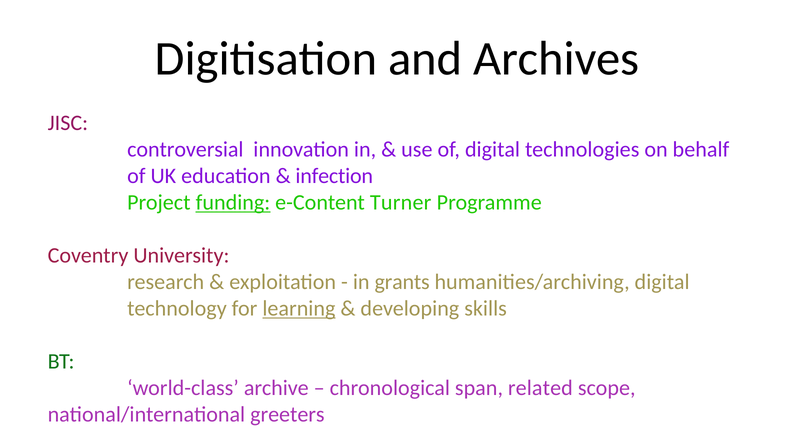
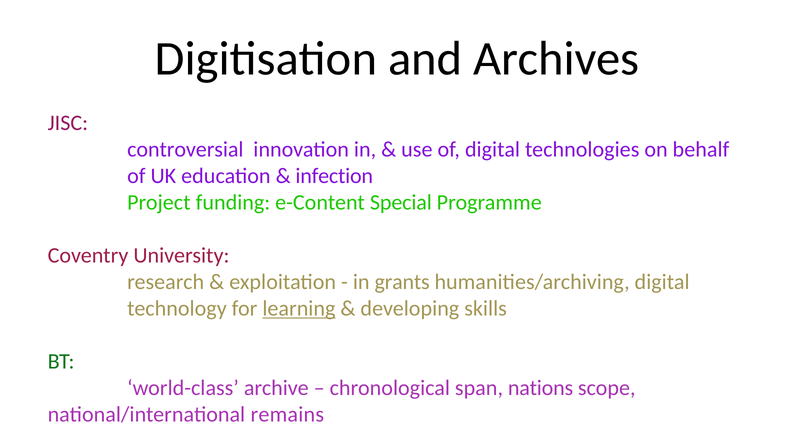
funding underline: present -> none (233, 203)
Turner: Turner -> Special (401, 203)
related: related -> nations (541, 388)
greeters: greeters -> remains (287, 415)
